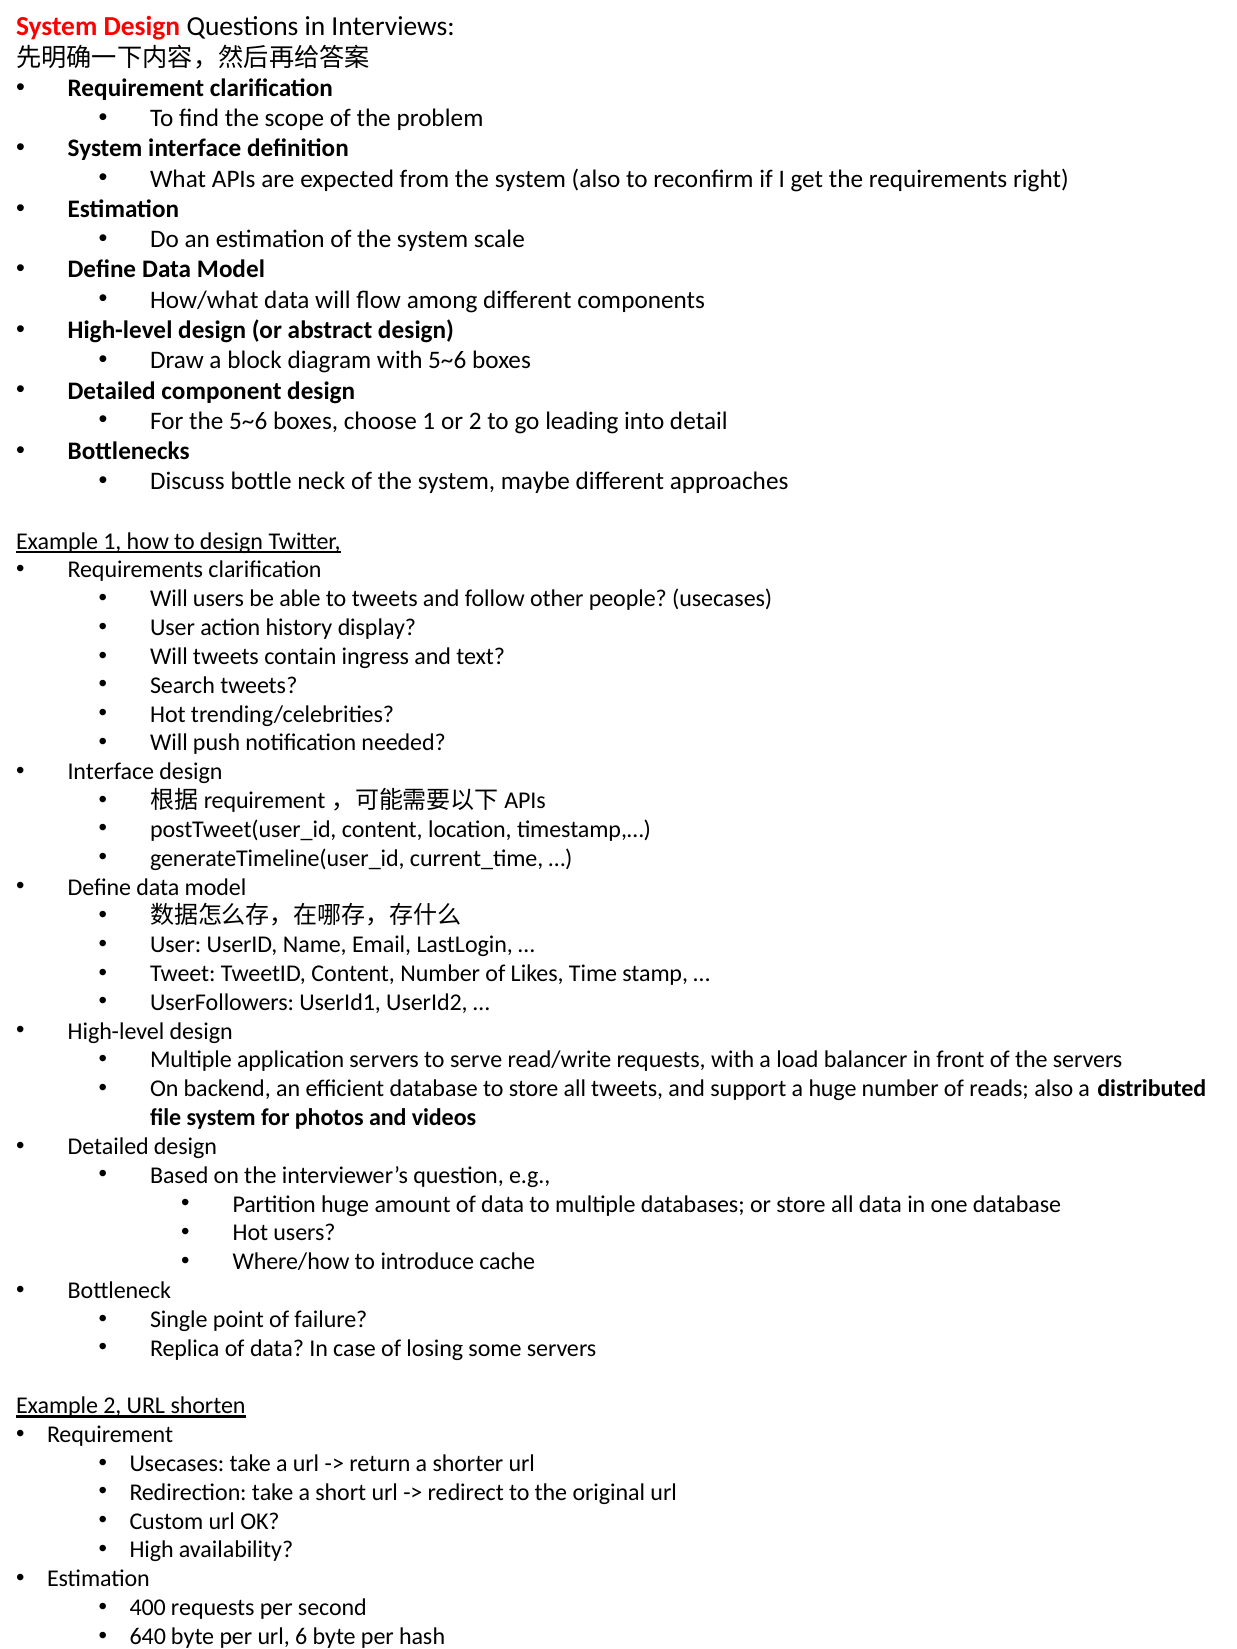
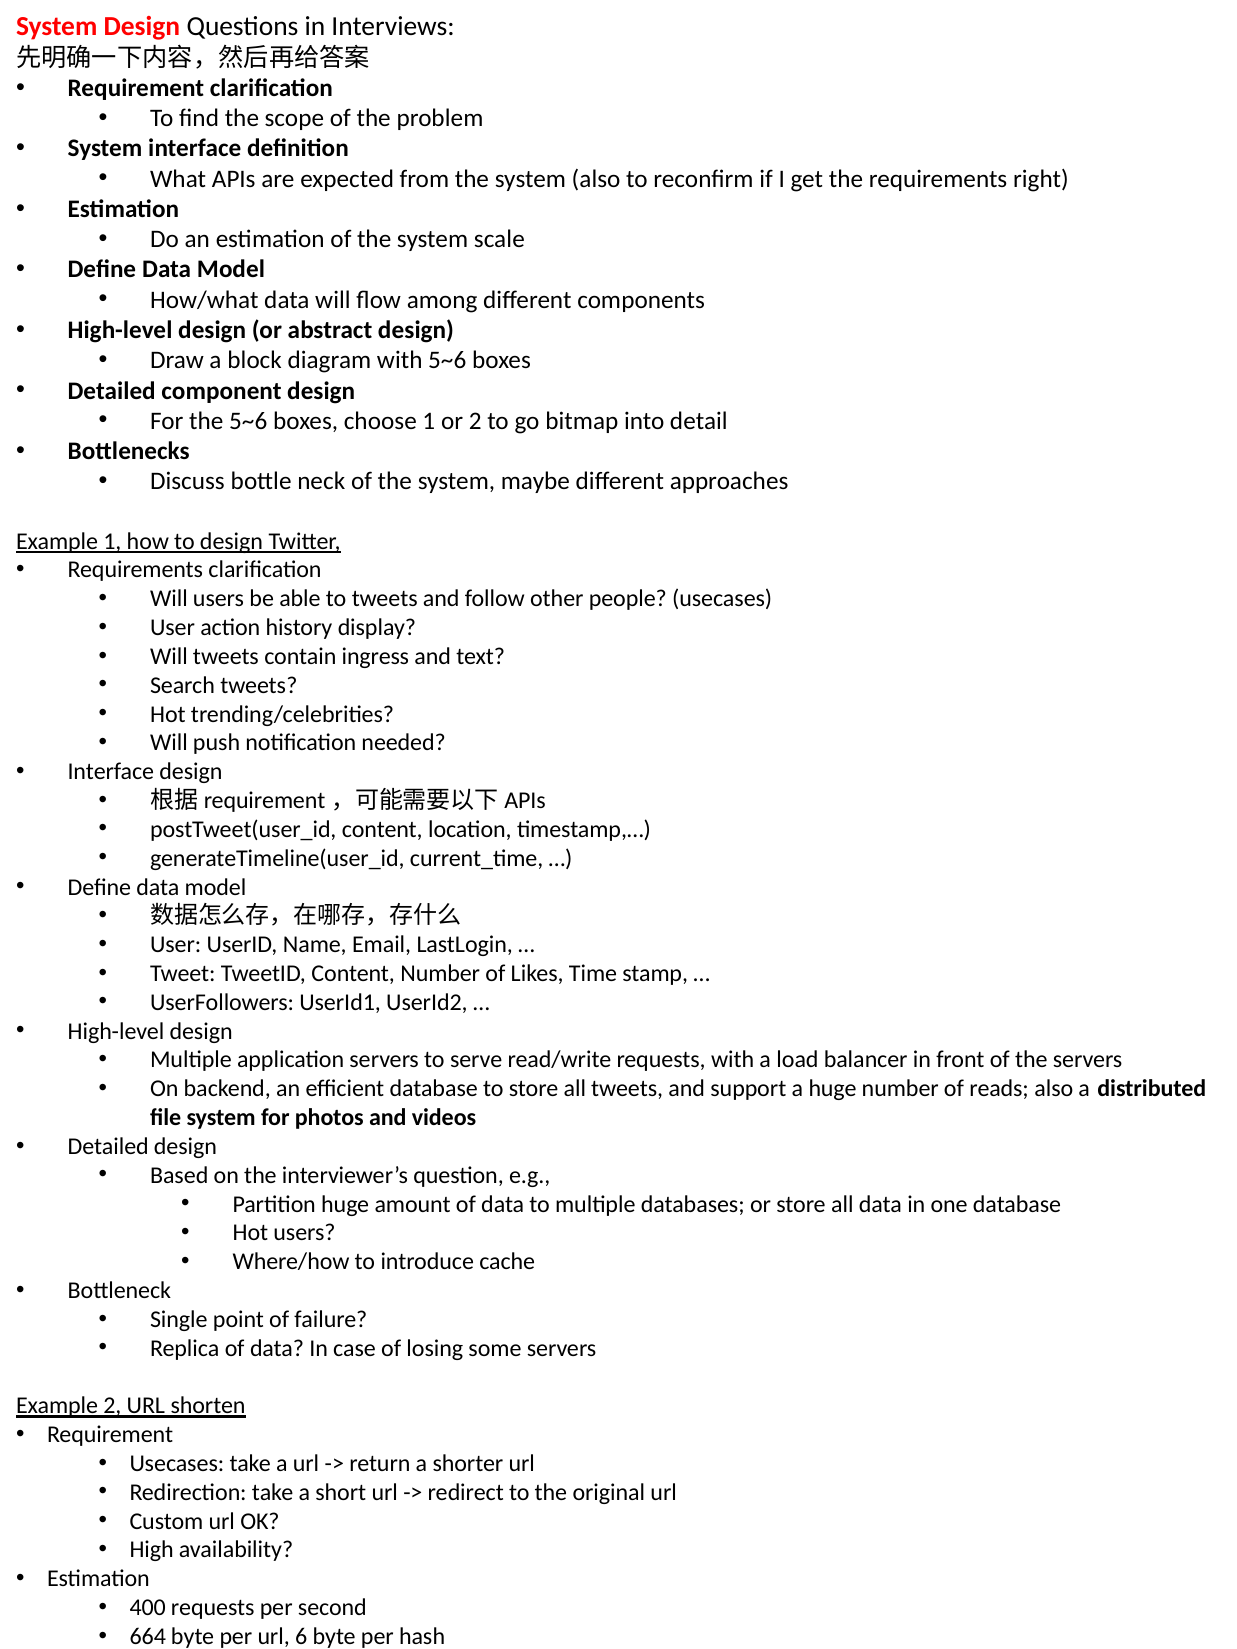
leading: leading -> bitmap (582, 421)
640: 640 -> 664 (148, 1637)
